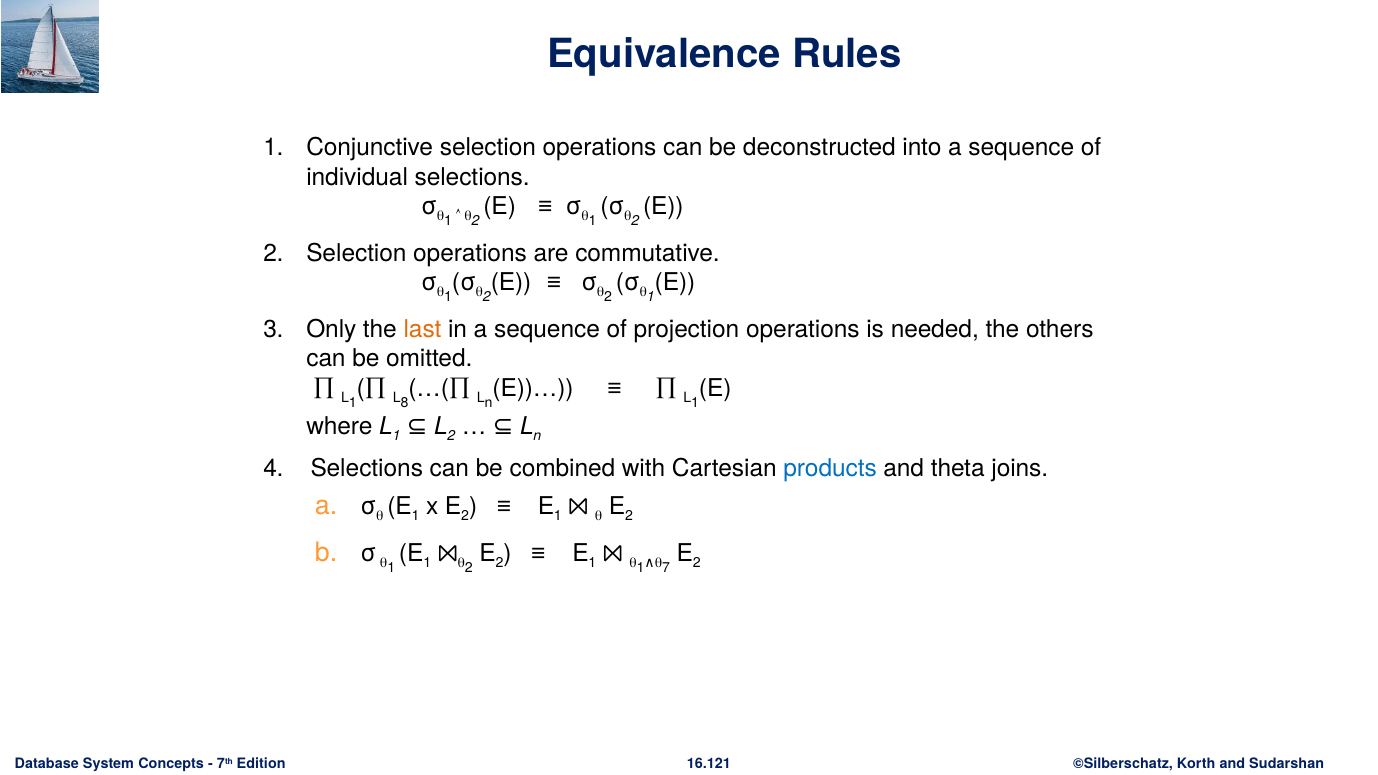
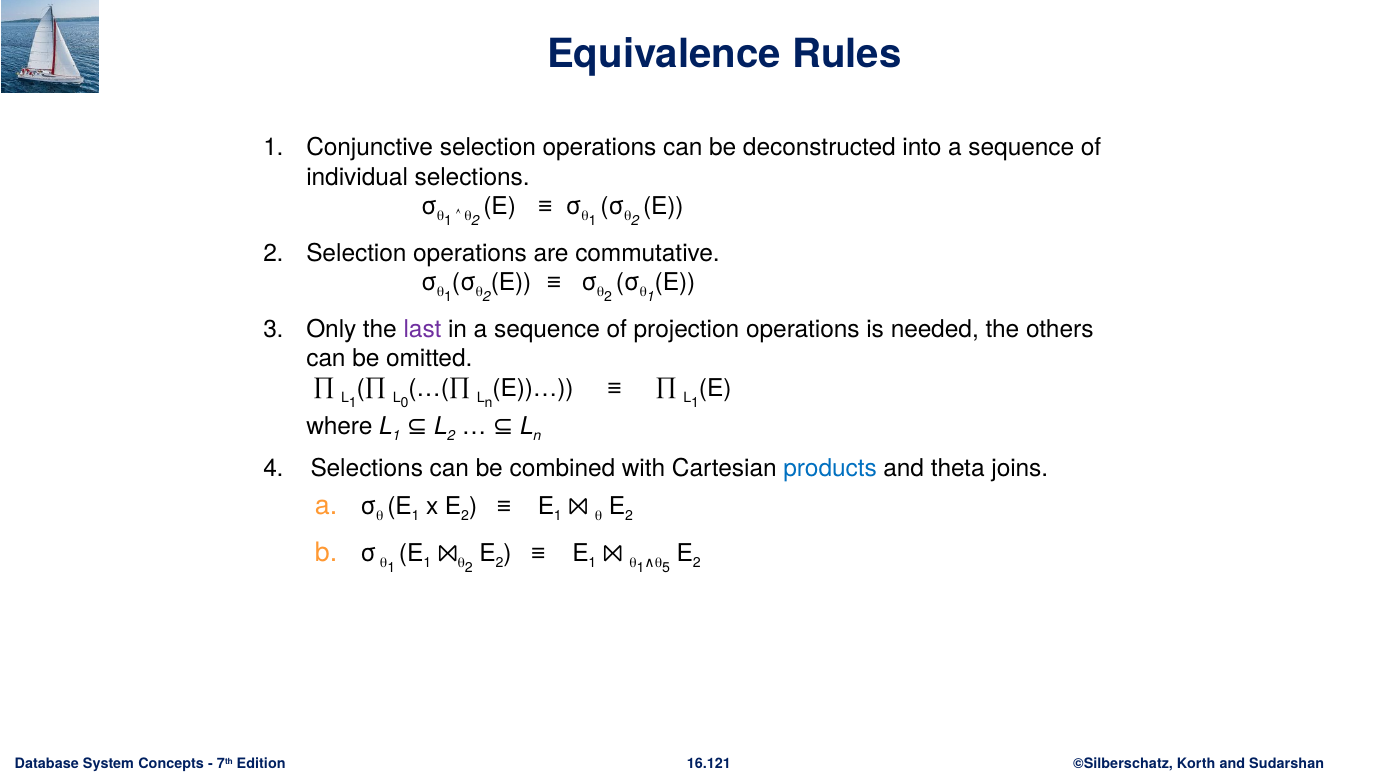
last colour: orange -> purple (423, 330)
8: 8 -> 0 (405, 403)
7: 7 -> 5 (666, 568)
